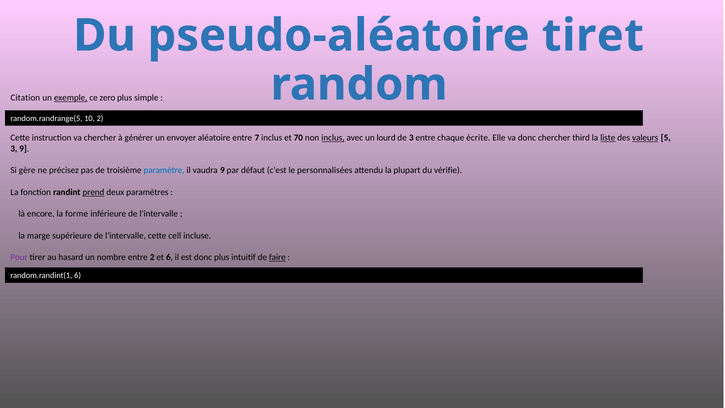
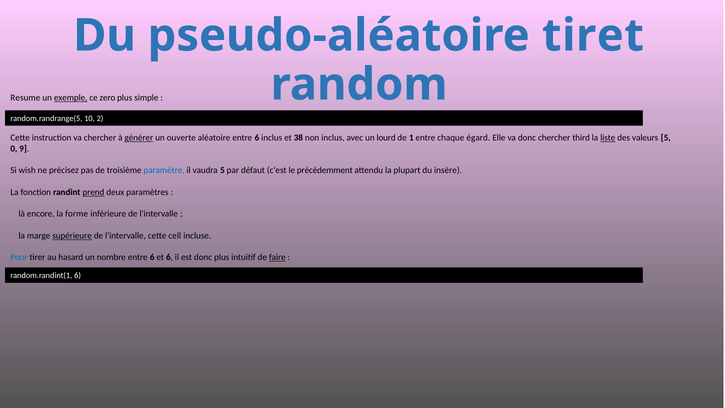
Citation: Citation -> Resume (25, 98)
générer underline: none -> present (139, 138)
envoyer: envoyer -> ouverte (181, 138)
aléatoire entre 7: 7 -> 6 (257, 138)
70: 70 -> 38 (298, 138)
inclus underline: present -> none (333, 138)
de 3: 3 -> 1 (411, 138)
écrite: écrite -> égard (478, 138)
valeurs underline: present -> none (645, 138)
3: 3 -> 0 (14, 149)
gère: gère -> wish (27, 170)
vaudra 9: 9 -> 5 (223, 170)
personnalisées: personnalisées -> précédemment (325, 170)
vérifie: vérifie -> insère (448, 170)
supérieure underline: none -> present (72, 236)
Pour colour: purple -> blue (19, 257)
nombre entre 2: 2 -> 6 (152, 257)
